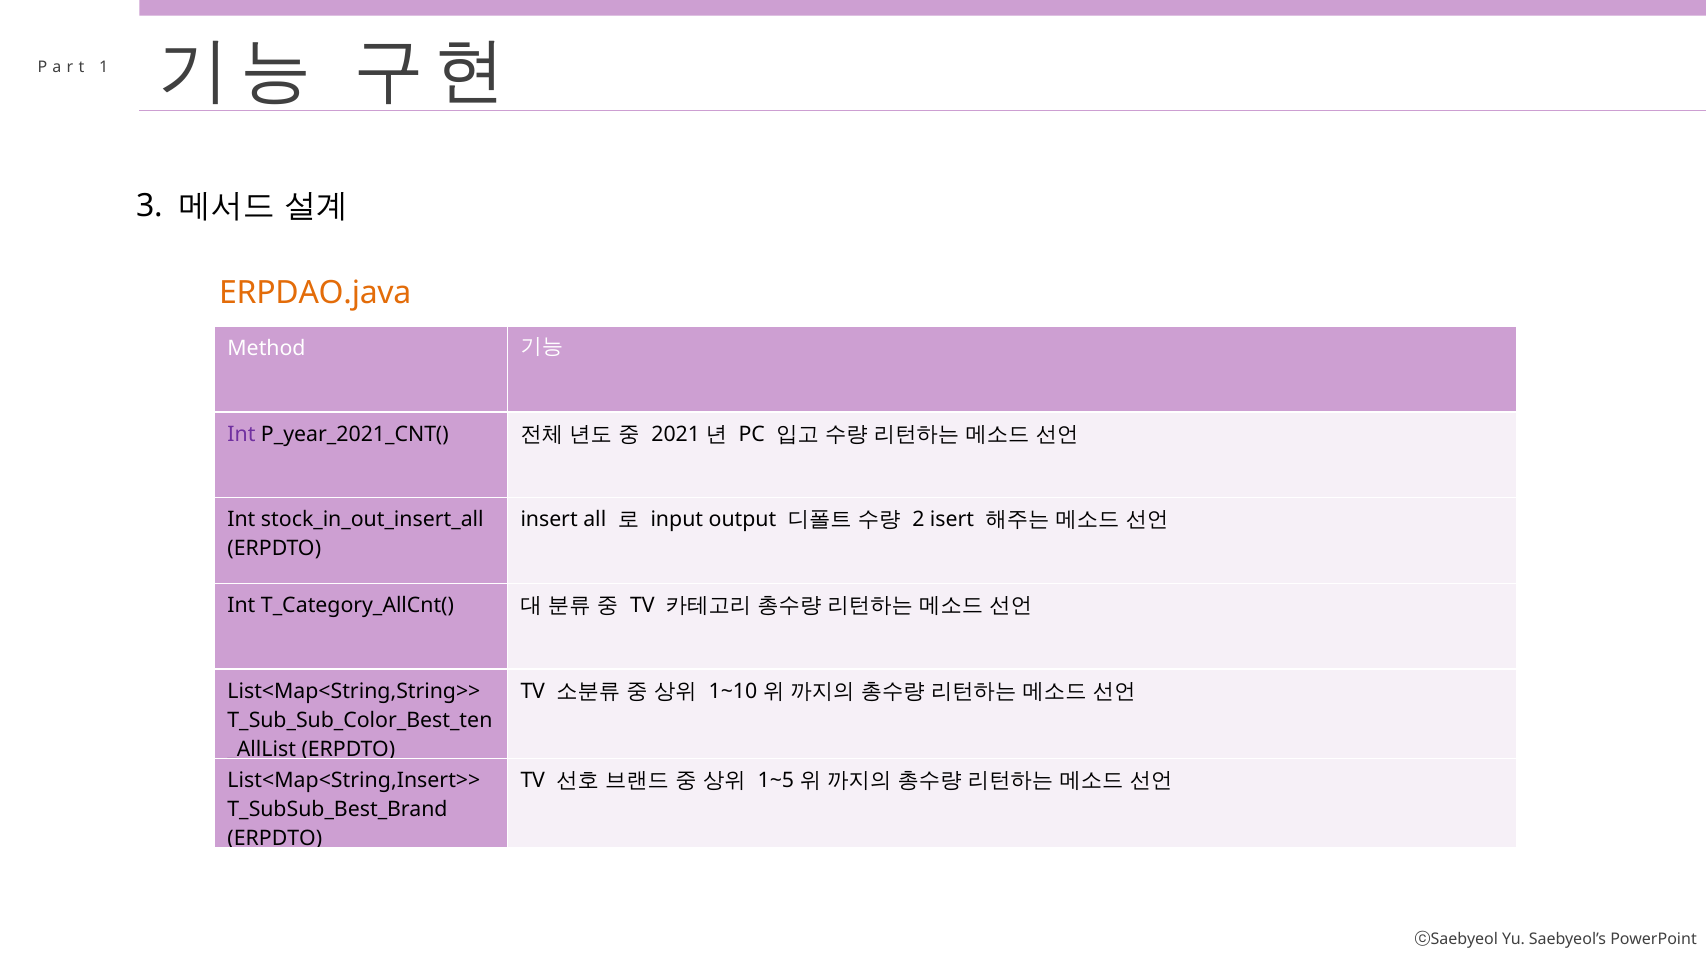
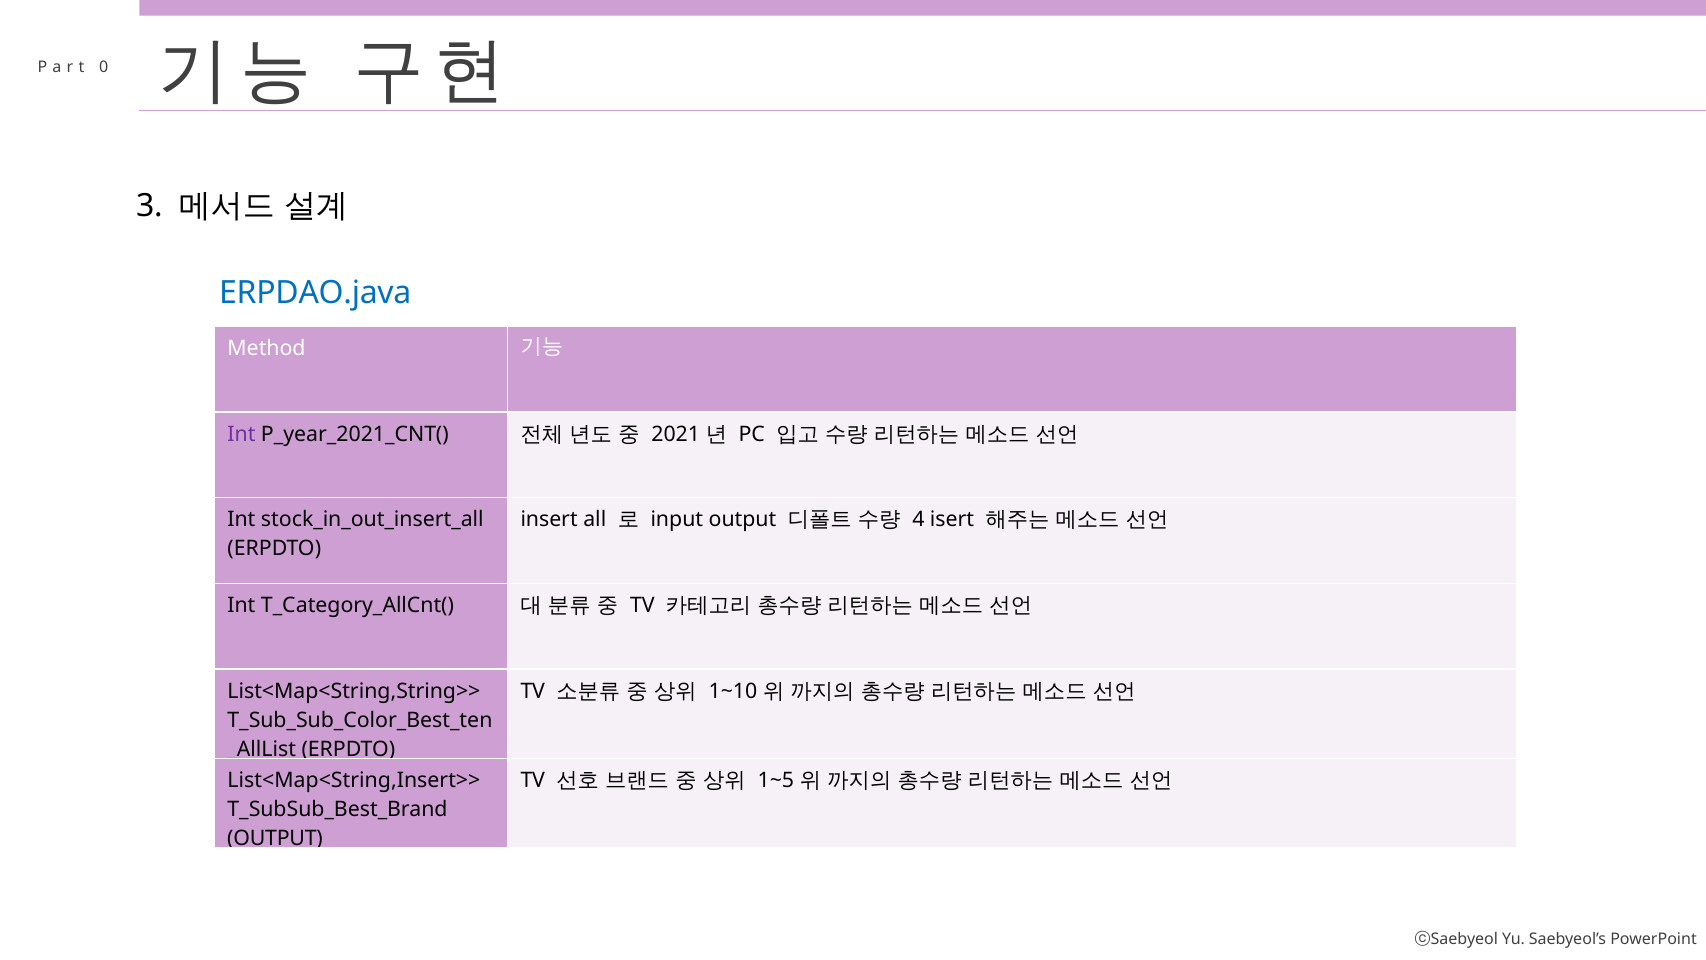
1: 1 -> 0 (104, 68)
ERPDAO.java colour: orange -> blue (315, 292)
2: 2 -> 4 (918, 520)
ERPDTO: ERPDTO -> OUTPUT (275, 838)
